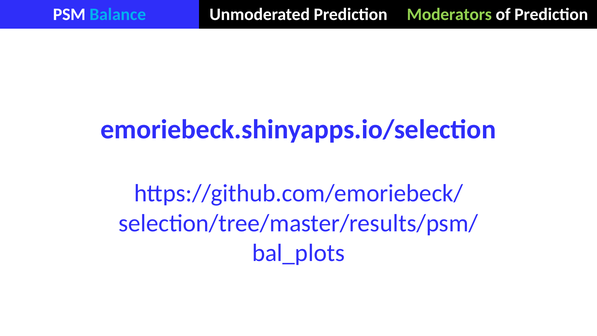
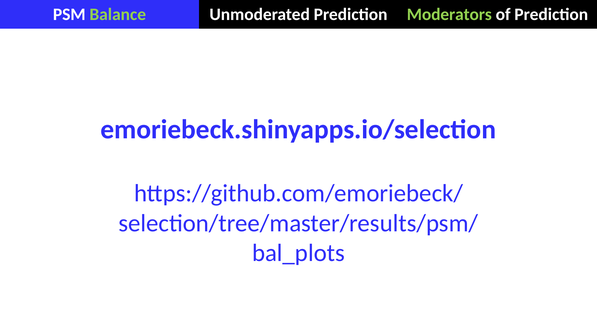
Balance colour: light blue -> light green (118, 14)
